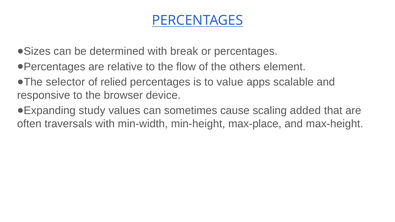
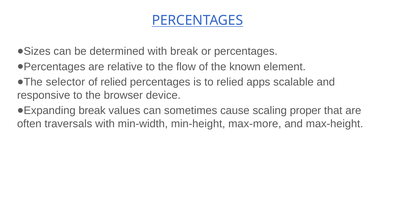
others: others -> known (245, 67)
to value: value -> relied (230, 82)
study: study -> break (92, 111)
added: added -> proper (305, 111)
max-place: max-place -> max-more (255, 124)
